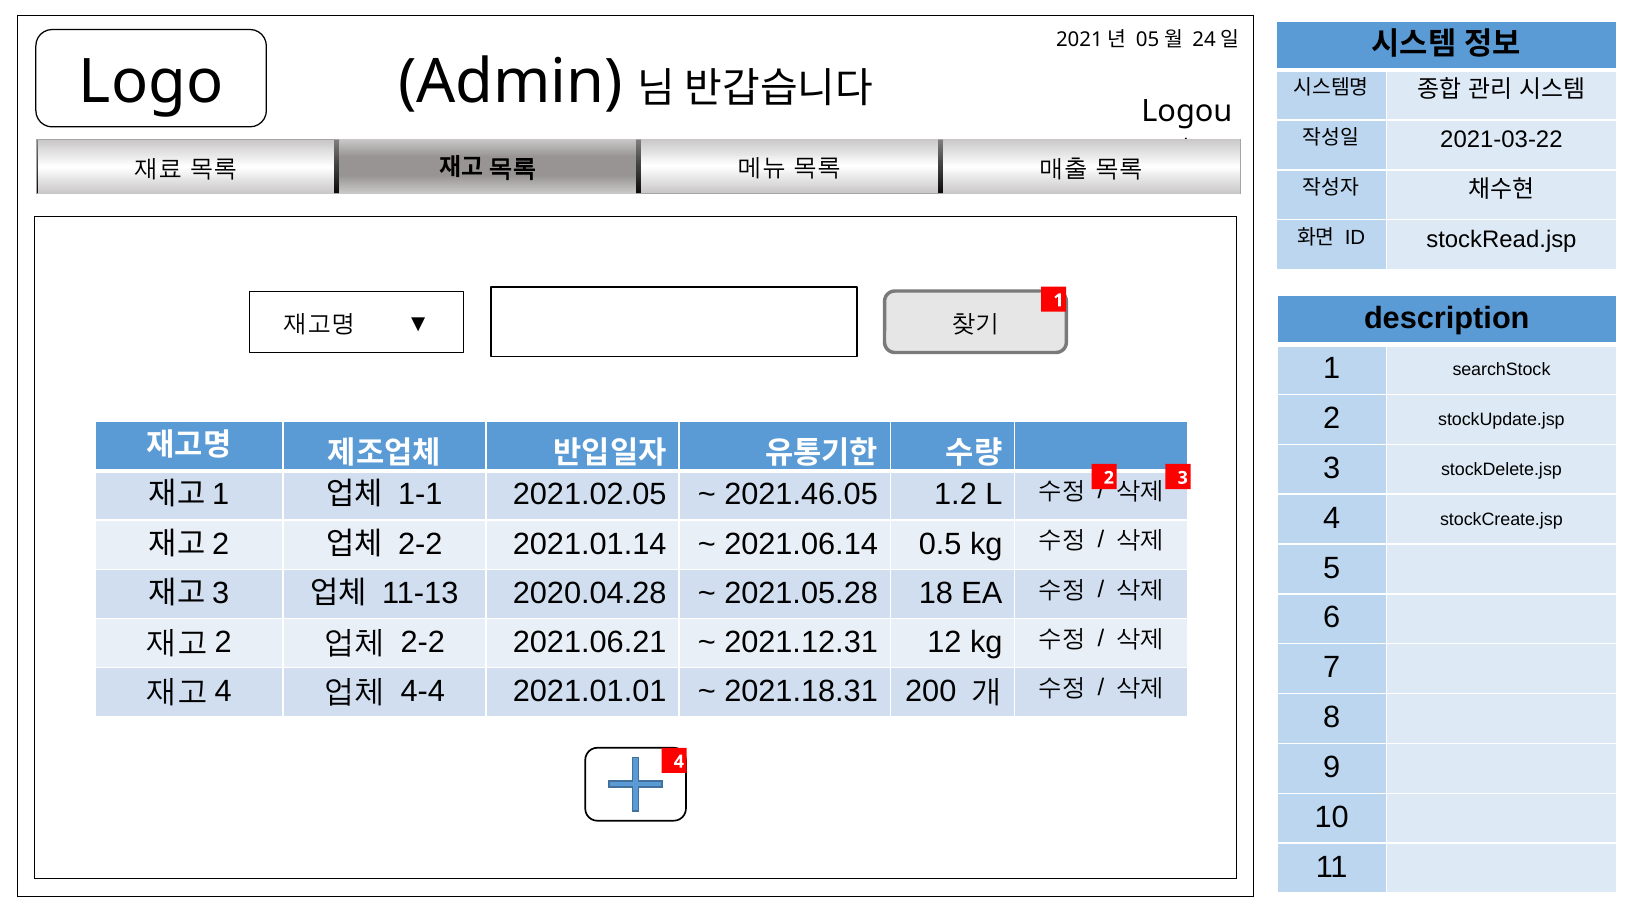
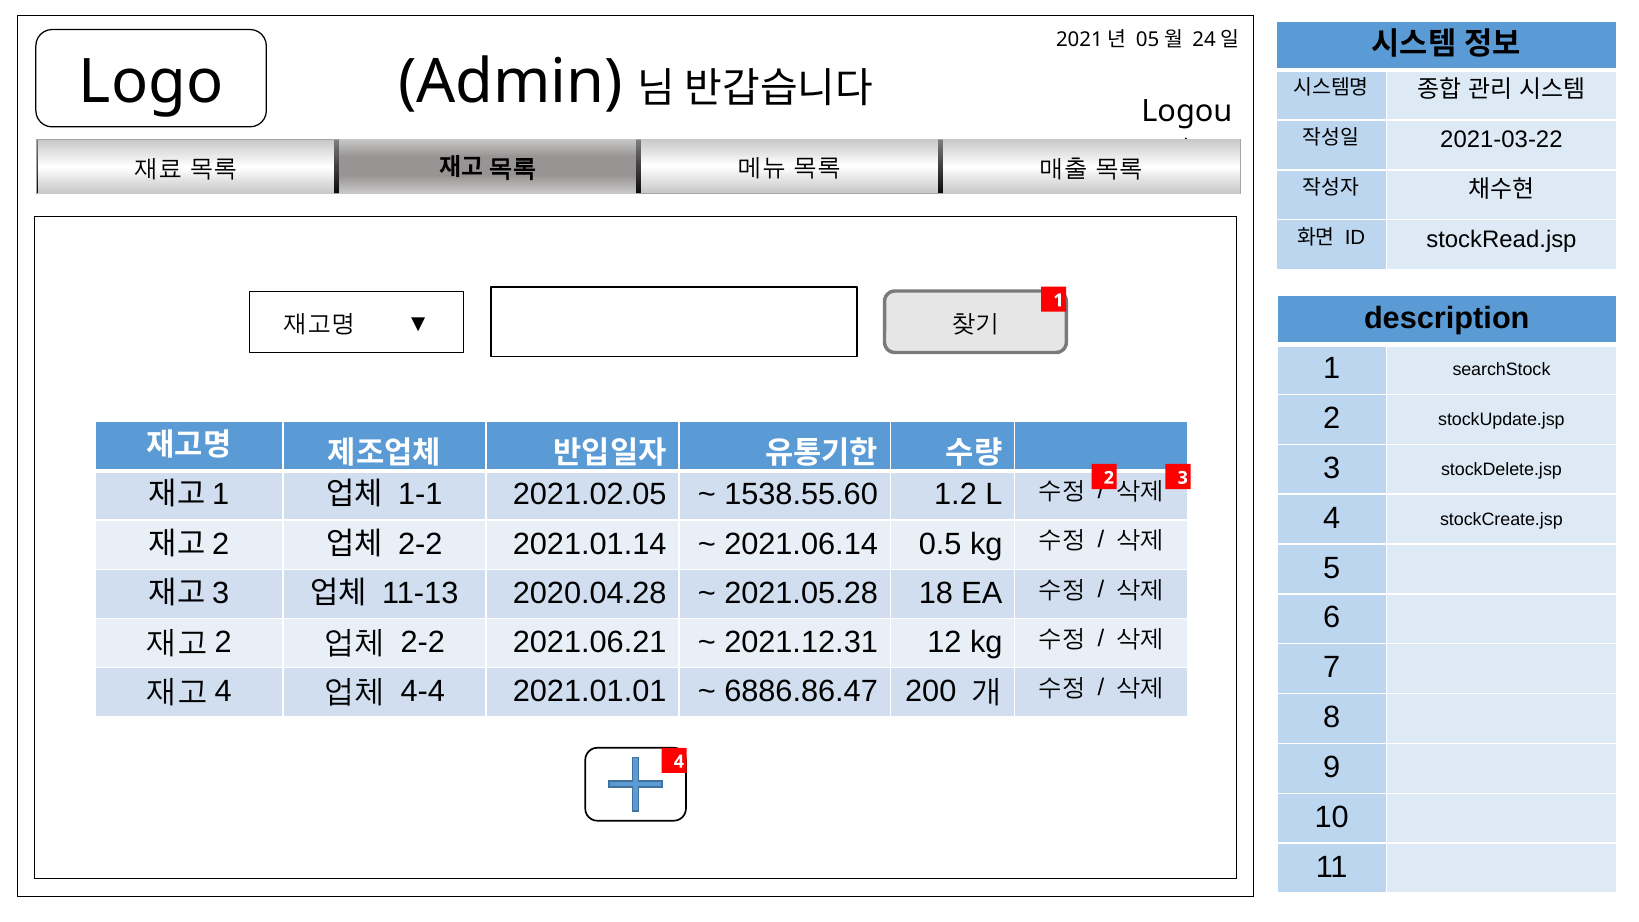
2021.46.05: 2021.46.05 -> 1538.55.60 (801, 495)
2021.18.31: 2021.18.31 -> 6886.86.47 (801, 692)
